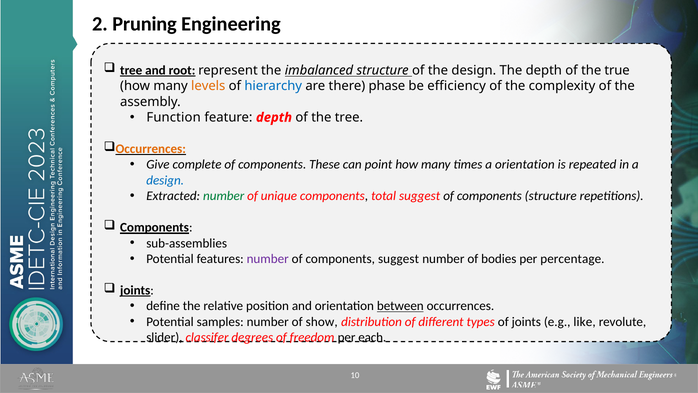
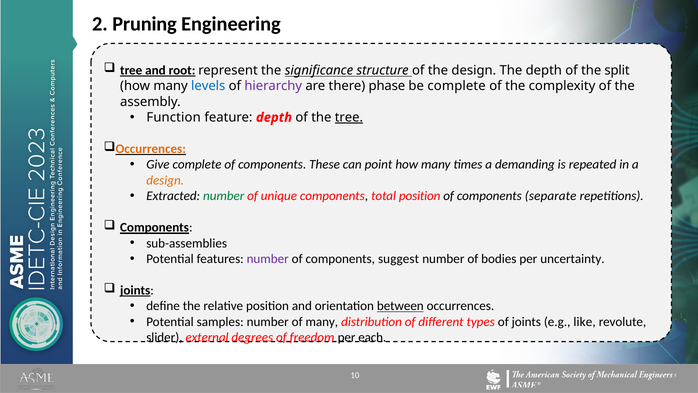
imbalanced: imbalanced -> significance (319, 70)
true: true -> split (617, 70)
levels colour: orange -> blue (208, 86)
hierarchy colour: blue -> purple (273, 86)
be efficiency: efficiency -> complete (457, 86)
tree underline: none -> present (349, 117)
a orientation: orientation -> demanding (525, 164)
design colour: blue -> orange (165, 180)
total suggest: suggest -> position (420, 196)
components structure: structure -> separate (551, 196)
percentage: percentage -> uncertainty (572, 259)
of show: show -> many (322, 321)
classifer: classifer -> external (207, 337)
